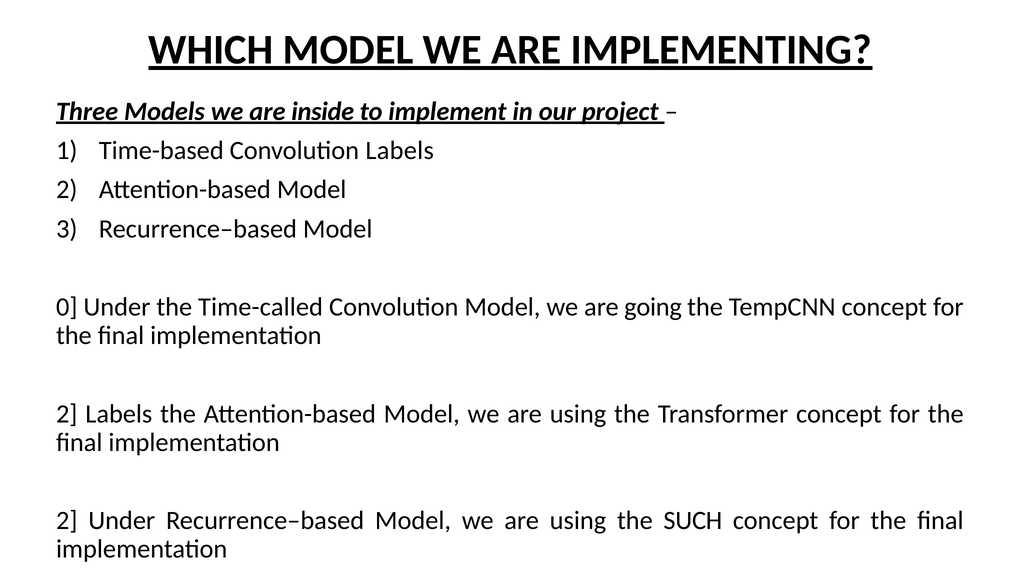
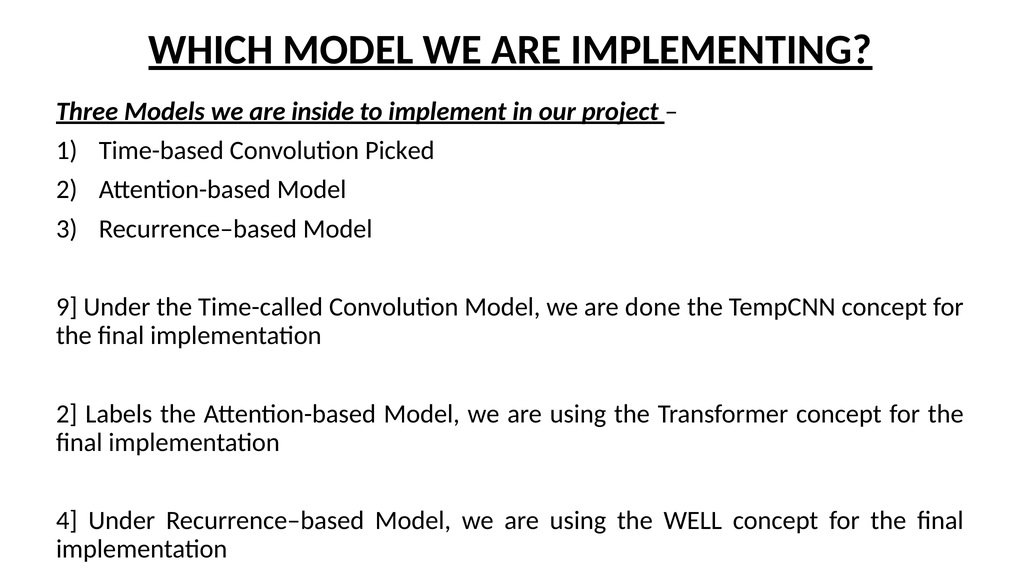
Convolution Labels: Labels -> Picked (400, 151)
0: 0 -> 9 (67, 307)
going: going -> done (653, 307)
2: 2 -> 4 (67, 521)
SUCH: SUCH -> WELL (693, 521)
